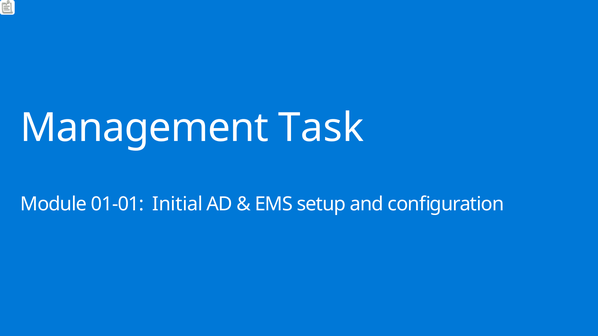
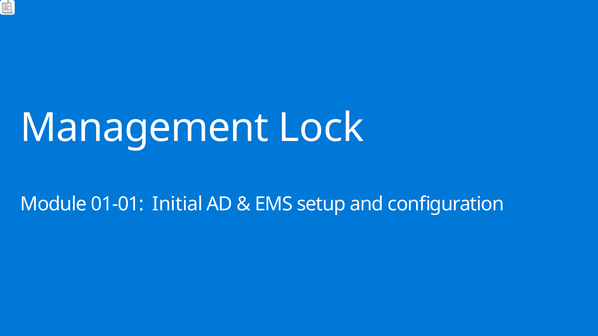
Task: Task -> Lock (321, 128)
